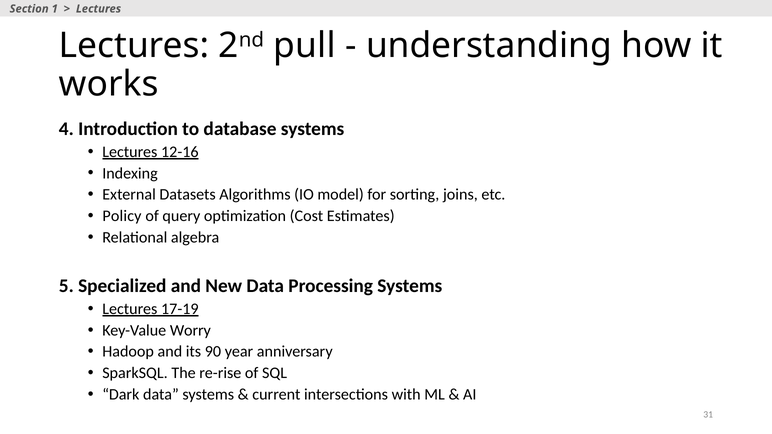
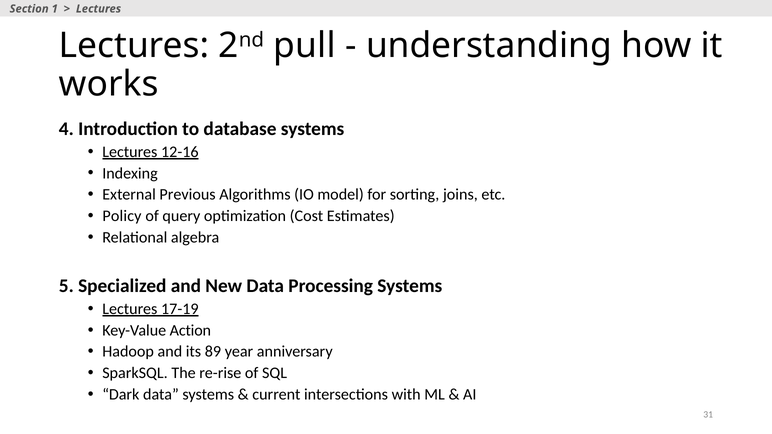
Datasets: Datasets -> Previous (188, 195)
Worry: Worry -> Action (190, 330)
90: 90 -> 89 (213, 352)
